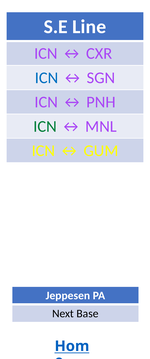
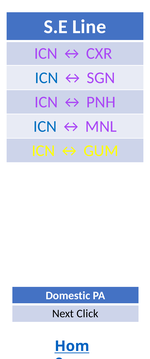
ICN colour: green -> blue (45, 126)
Jeppesen: Jeppesen -> Domestic (68, 295)
Base: Base -> Click (87, 313)
